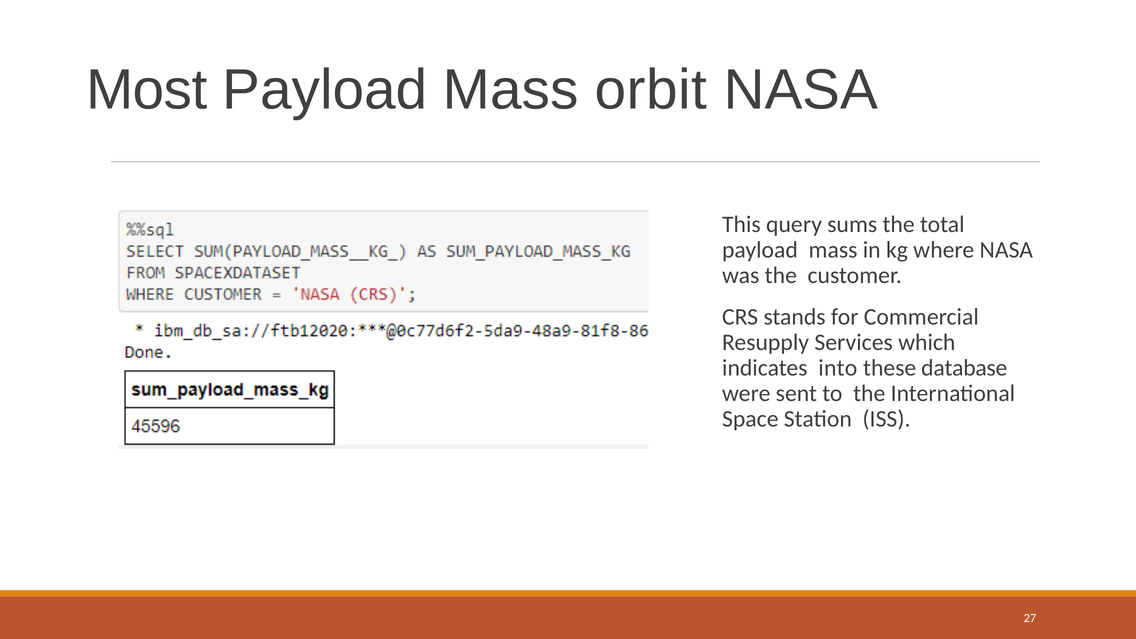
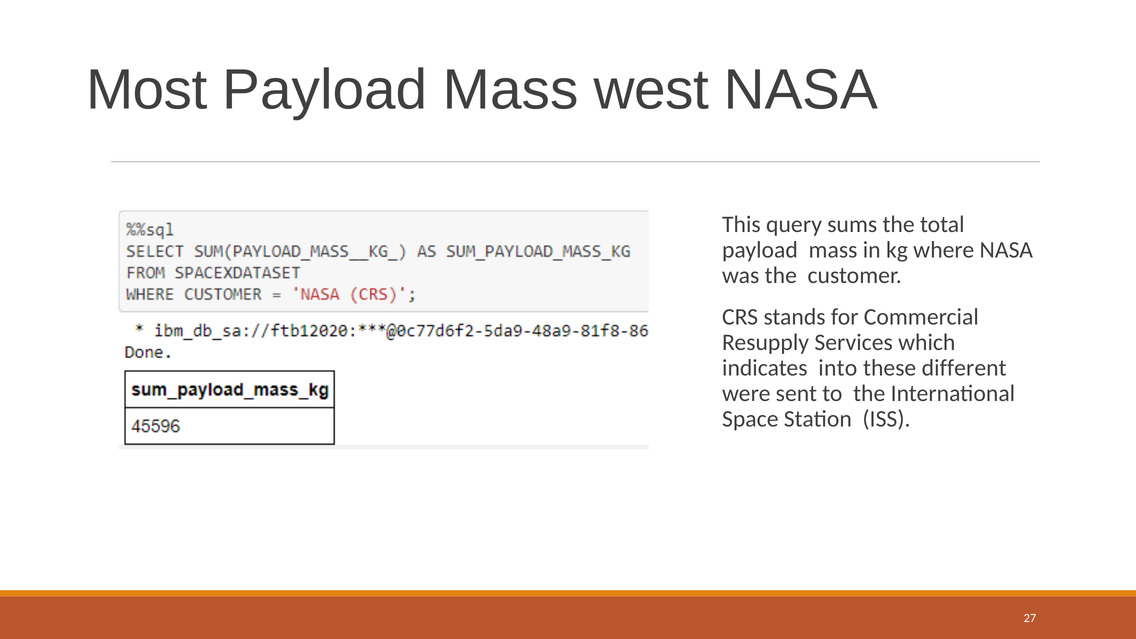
orbit: orbit -> west (651, 90)
database: database -> different (964, 368)
